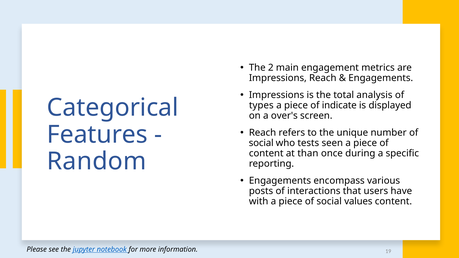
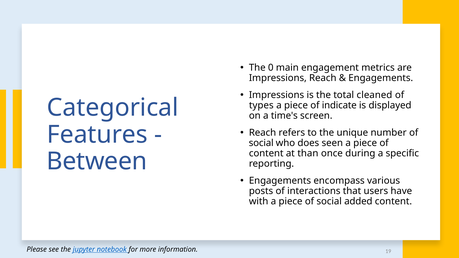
2: 2 -> 0 (271, 68)
analysis: analysis -> cleaned (374, 95)
over's: over's -> time's (284, 116)
tests: tests -> does (308, 143)
Random: Random -> Between (97, 161)
values: values -> added (358, 202)
